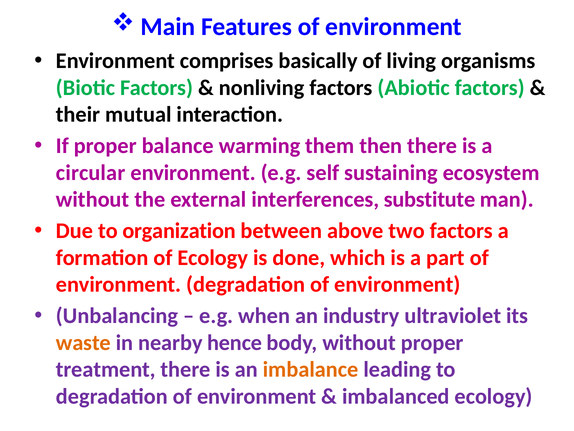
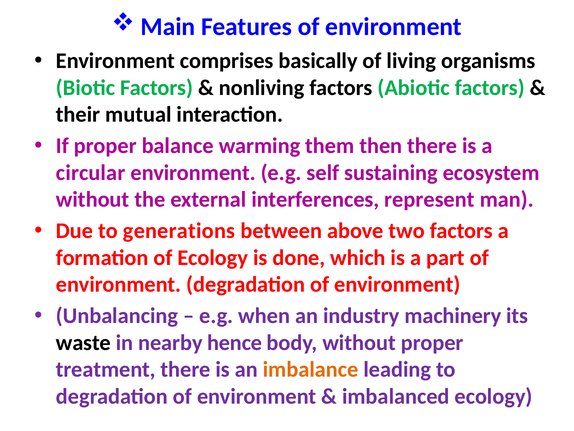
substitute: substitute -> represent (429, 199)
organization: organization -> generations (179, 231)
ultraviolet: ultraviolet -> machinery (453, 316)
waste colour: orange -> black (83, 342)
